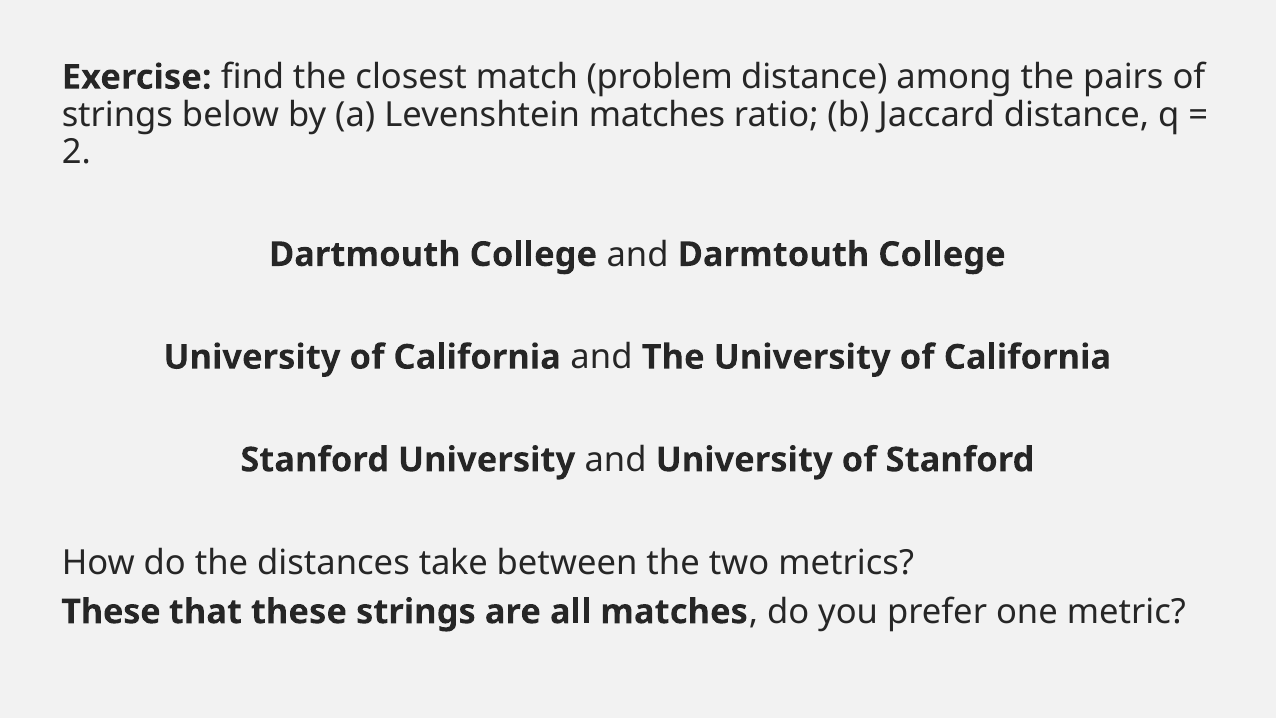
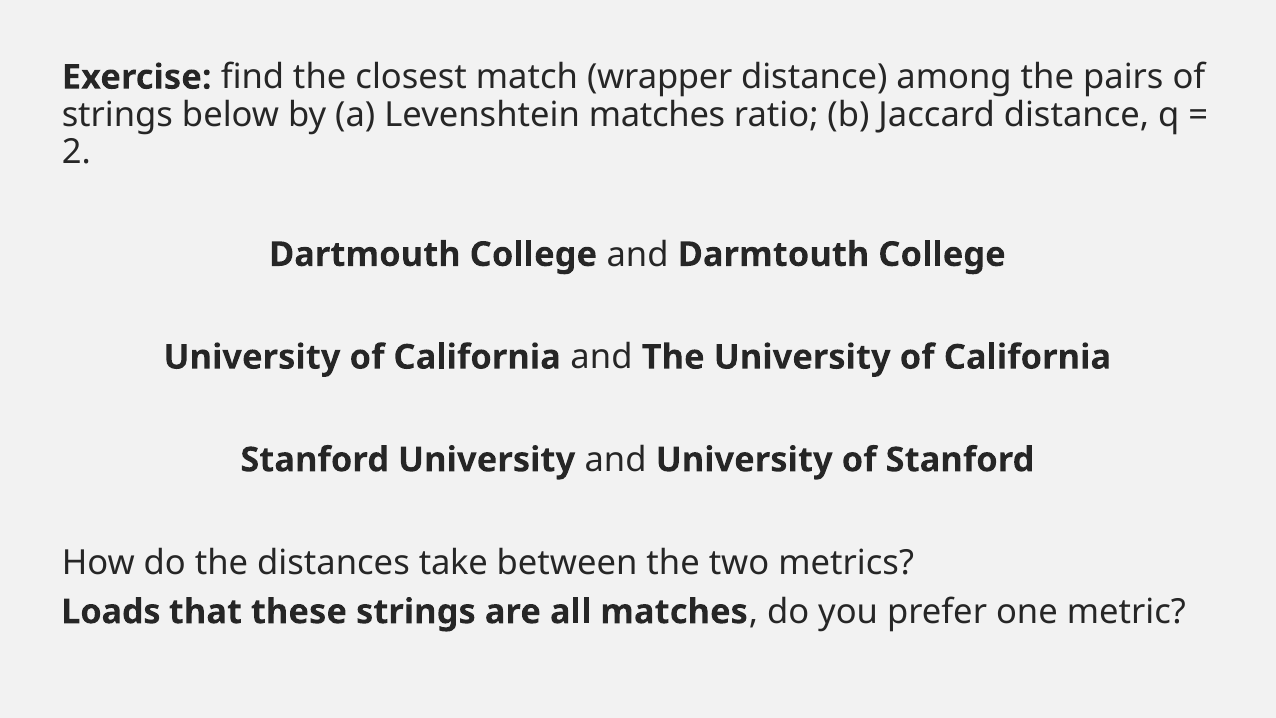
problem: problem -> wrapper (660, 77)
These: These -> Loads (111, 612)
